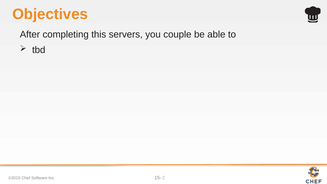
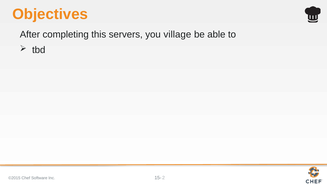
couple: couple -> village (177, 34)
